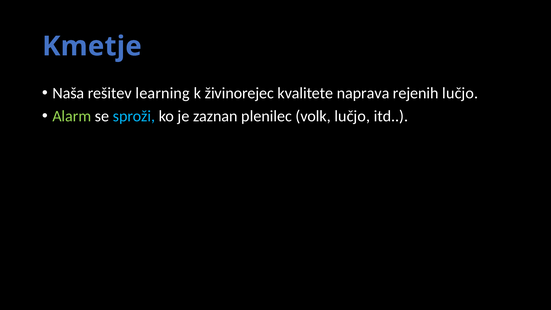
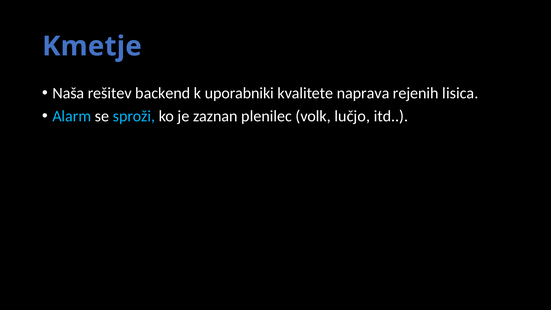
learning: learning -> backend (163, 93)
živinorejec: živinorejec -> uporabniki (239, 93)
rejenih lučjo: lučjo -> lisica (460, 93)
Alarm colour: light green -> light blue (72, 116)
